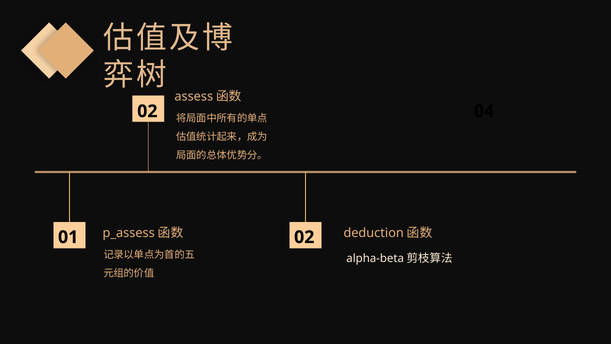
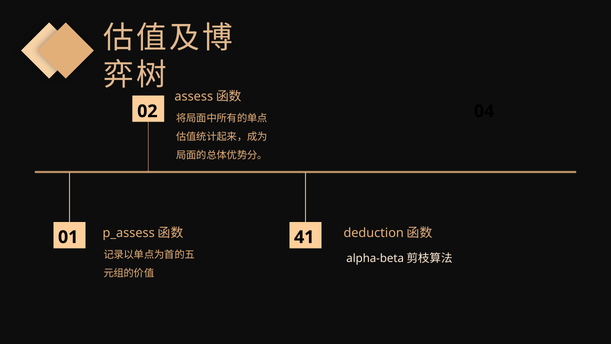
01 02: 02 -> 41 (304, 237)
